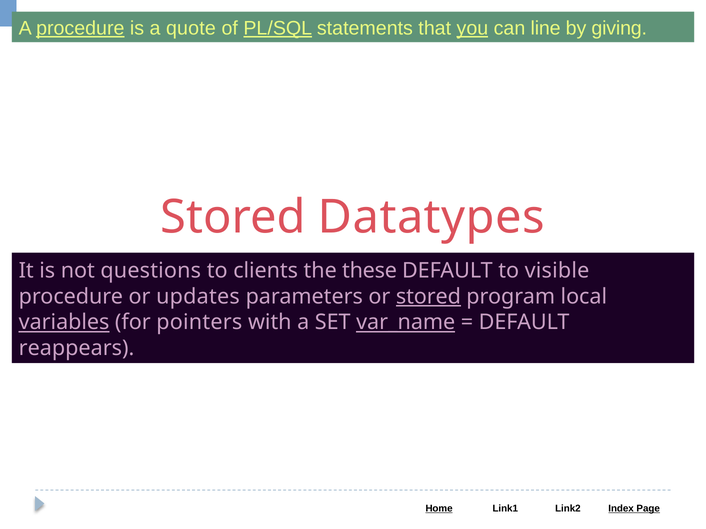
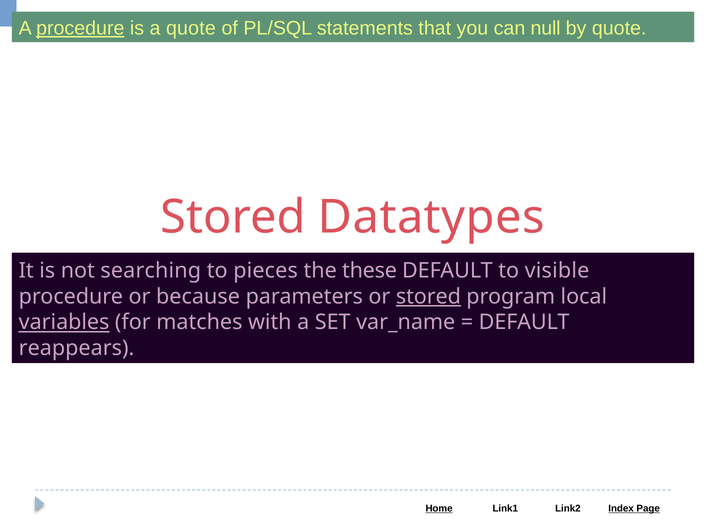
PL/SQL underline: present -> none (278, 28)
you underline: present -> none (472, 28)
line: line -> null (546, 28)
by giving: giving -> quote (619, 28)
questions: questions -> searching (151, 271)
clients: clients -> pieces (266, 271)
updates: updates -> because (198, 297)
pointers: pointers -> matches (199, 323)
var_name underline: present -> none (406, 323)
